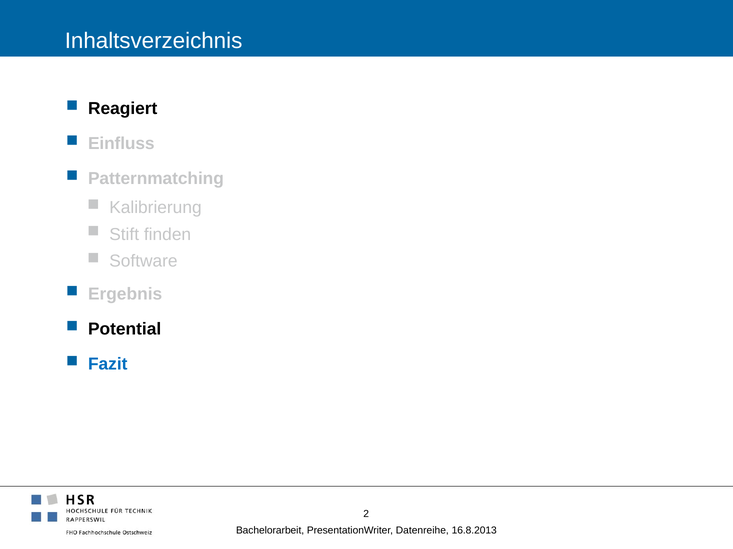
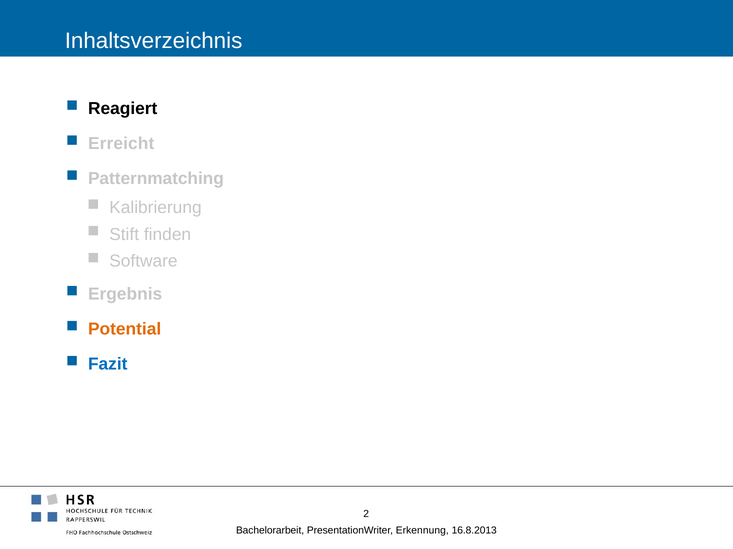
Einfluss: Einfluss -> Erreicht (121, 144)
Potential colour: black -> orange (125, 330)
Datenreihe: Datenreihe -> Erkennung (422, 531)
